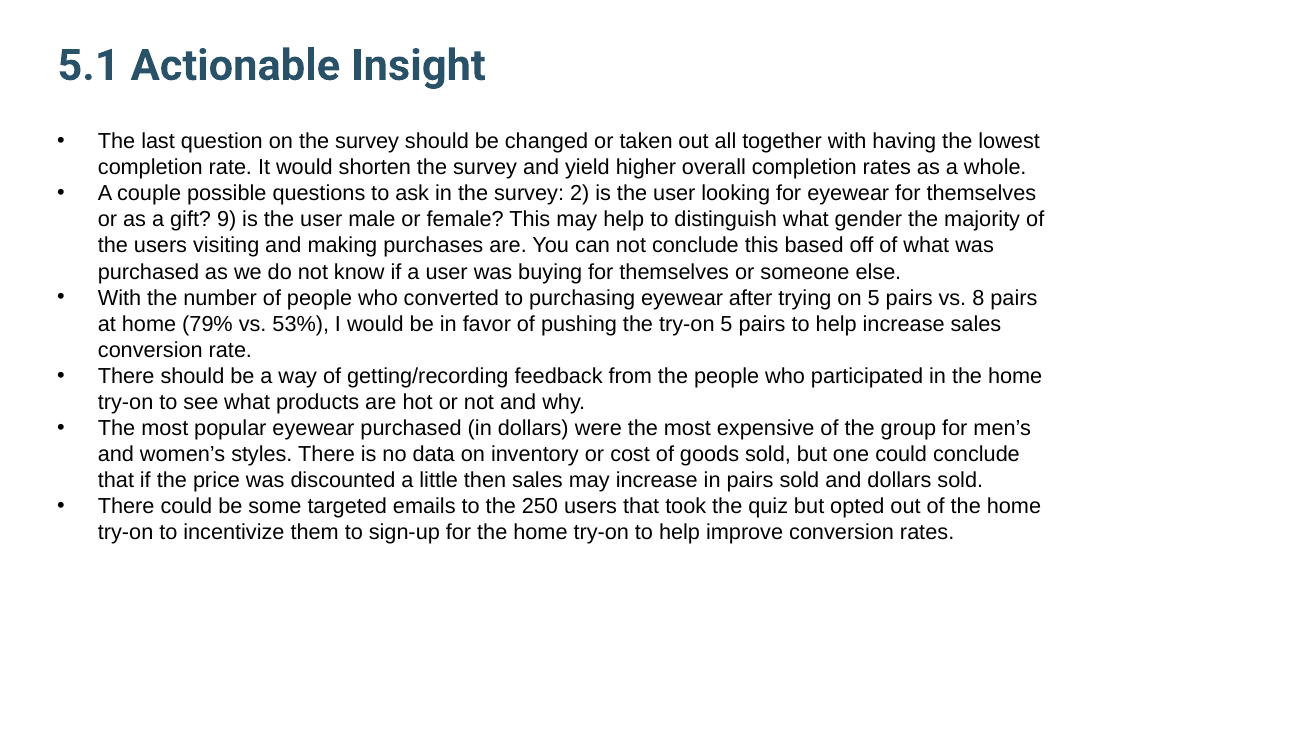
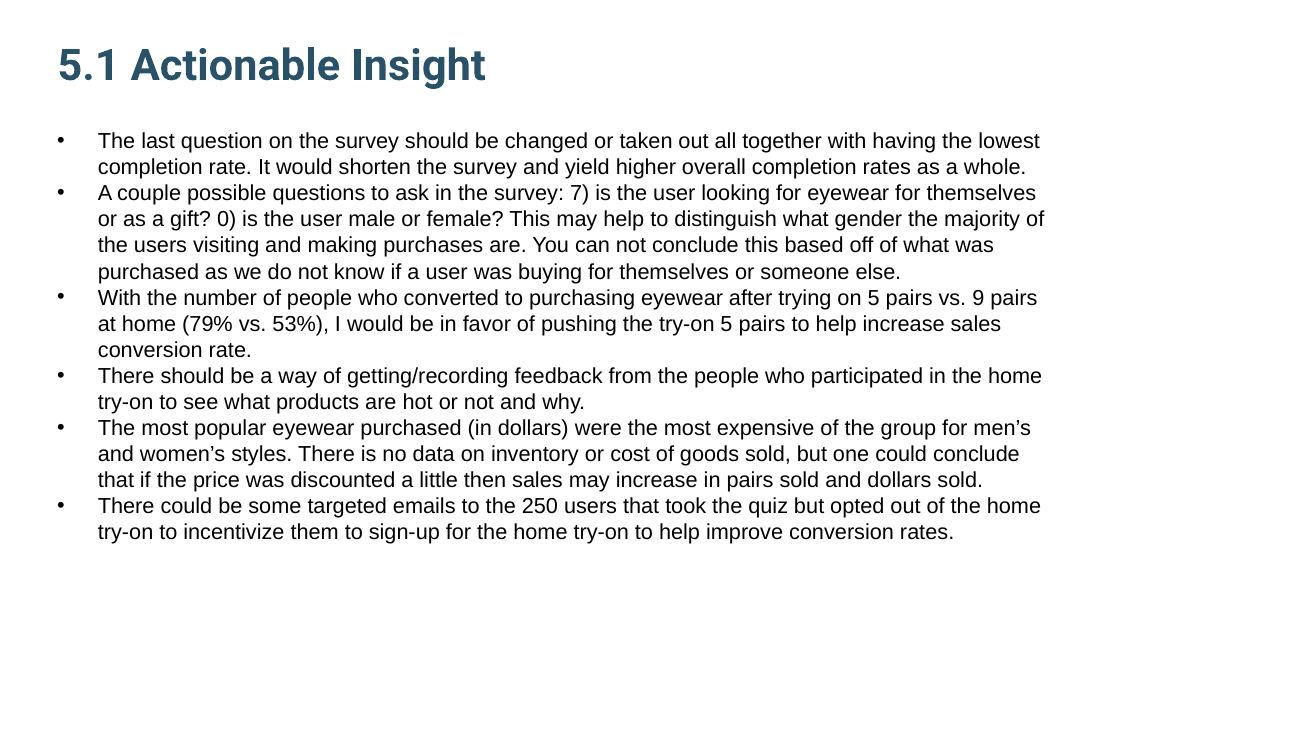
2: 2 -> 7 (580, 194)
9: 9 -> 0 (227, 220)
8: 8 -> 9 (978, 298)
